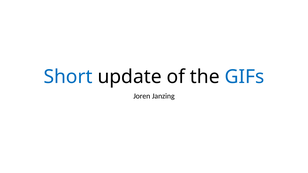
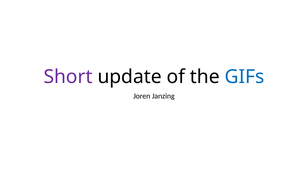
Short colour: blue -> purple (68, 77)
